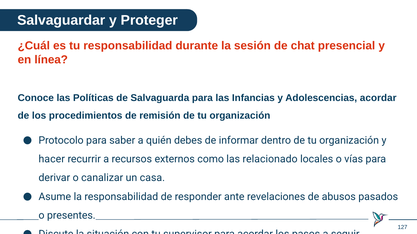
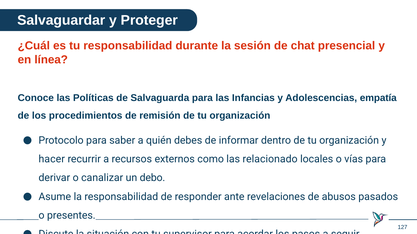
Adolescencias acordar: acordar -> empatía (378, 98)
casa: casa -> debo (152, 178)
